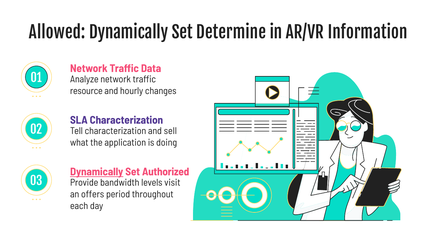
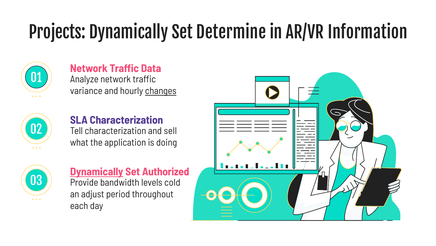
Allowed: Allowed -> Projects (57, 33)
resource: resource -> variance (86, 91)
changes underline: none -> present (161, 91)
visit: visit -> cold (172, 182)
offers: offers -> adjust (93, 194)
